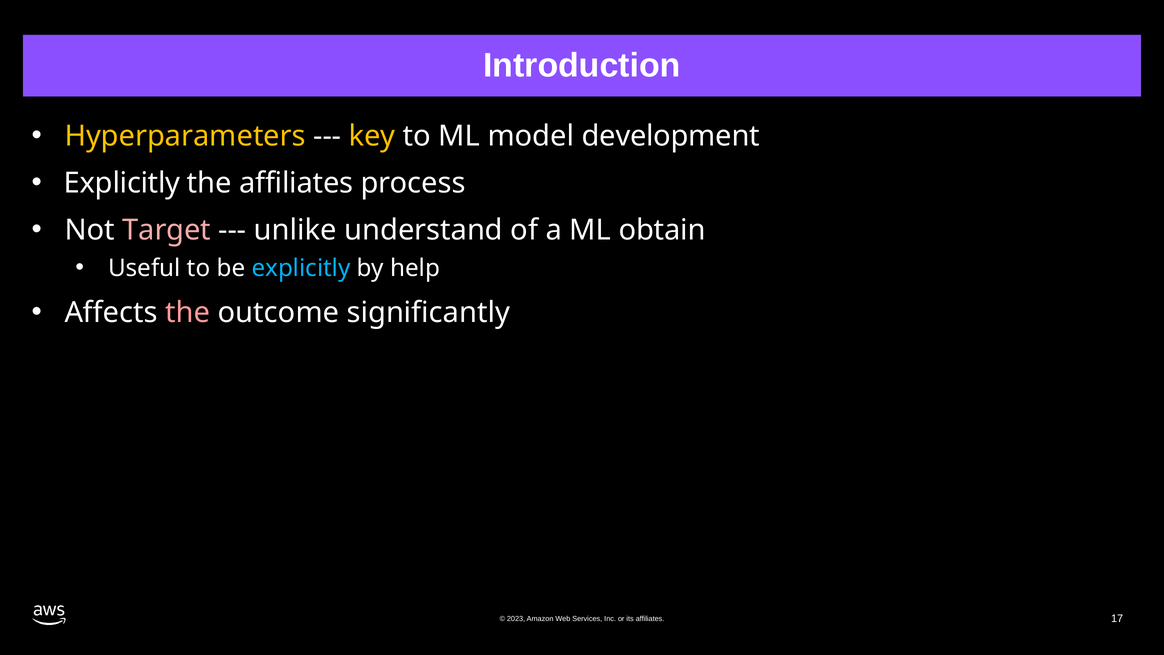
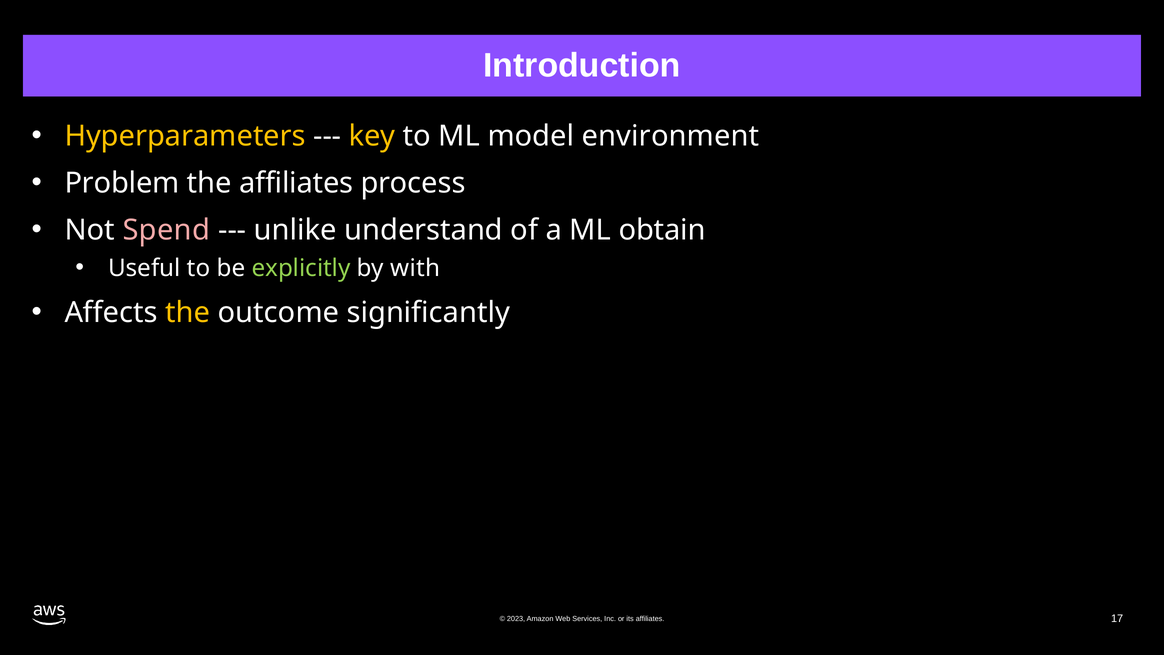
development: development -> environment (671, 136)
Explicitly: Explicitly -> Problem (122, 183)
Target: Target -> Spend (166, 230)
explicitly colour: light blue -> light green (301, 268)
help: help -> with (415, 268)
the colour: pink -> yellow (188, 313)
